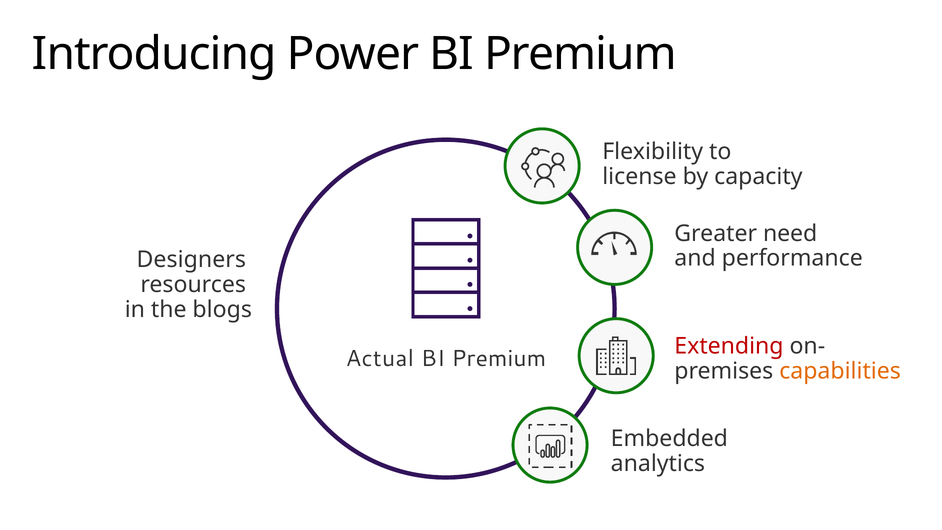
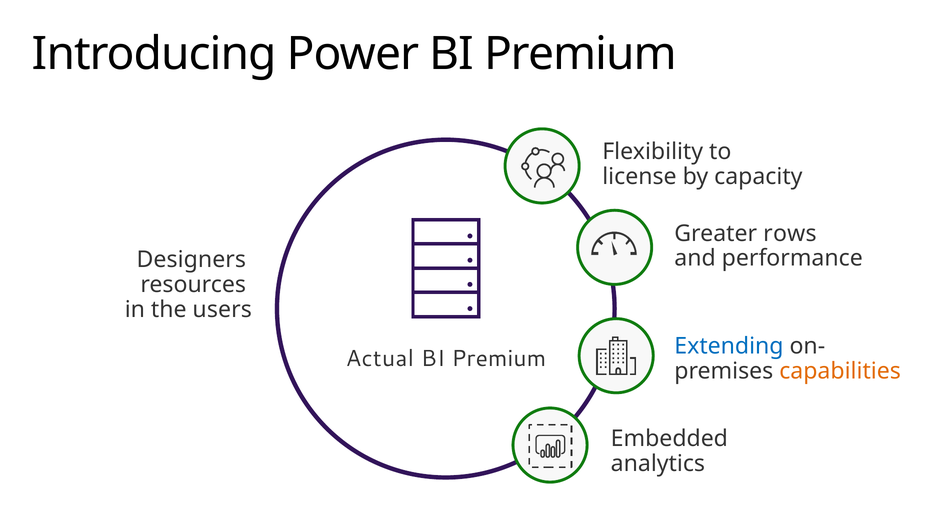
need: need -> rows (790, 233)
blogs: blogs -> users (222, 309)
Extending colour: red -> blue (729, 346)
